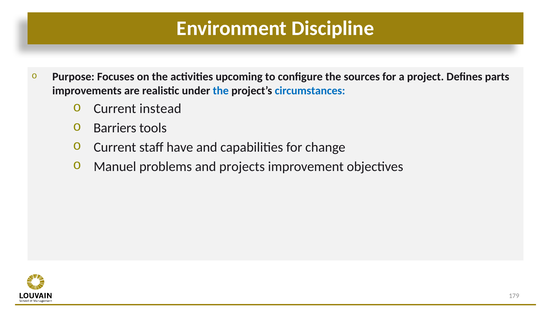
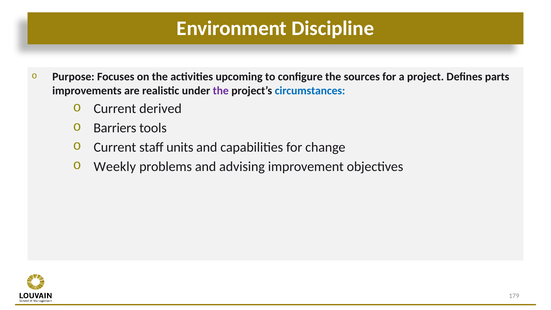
the colour: blue -> purple (221, 91)
instead: instead -> derived (160, 109)
have: have -> units (180, 147)
Manuel: Manuel -> Weekly (115, 167)
projects: projects -> advising (242, 167)
